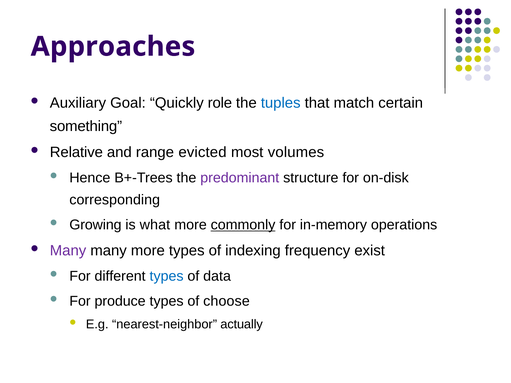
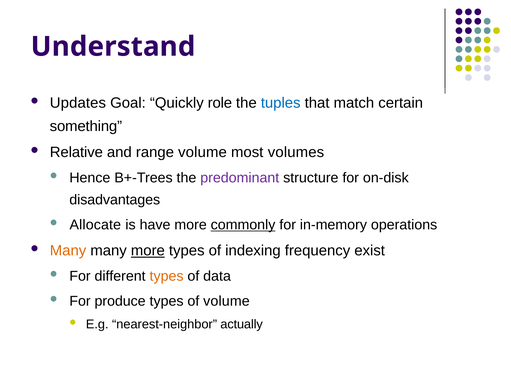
Approaches: Approaches -> Understand (113, 47)
Auxiliary: Auxiliary -> Updates (78, 103)
range evicted: evicted -> volume (202, 153)
corresponding: corresponding -> disadvantages (115, 200)
Growing: Growing -> Allocate (95, 225)
what: what -> have (155, 225)
Many colour: purple -> orange (68, 251)
more underline: none -> present (148, 251)
types colour: blue -> orange (167, 276)
of choose: choose -> volume (226, 301)
